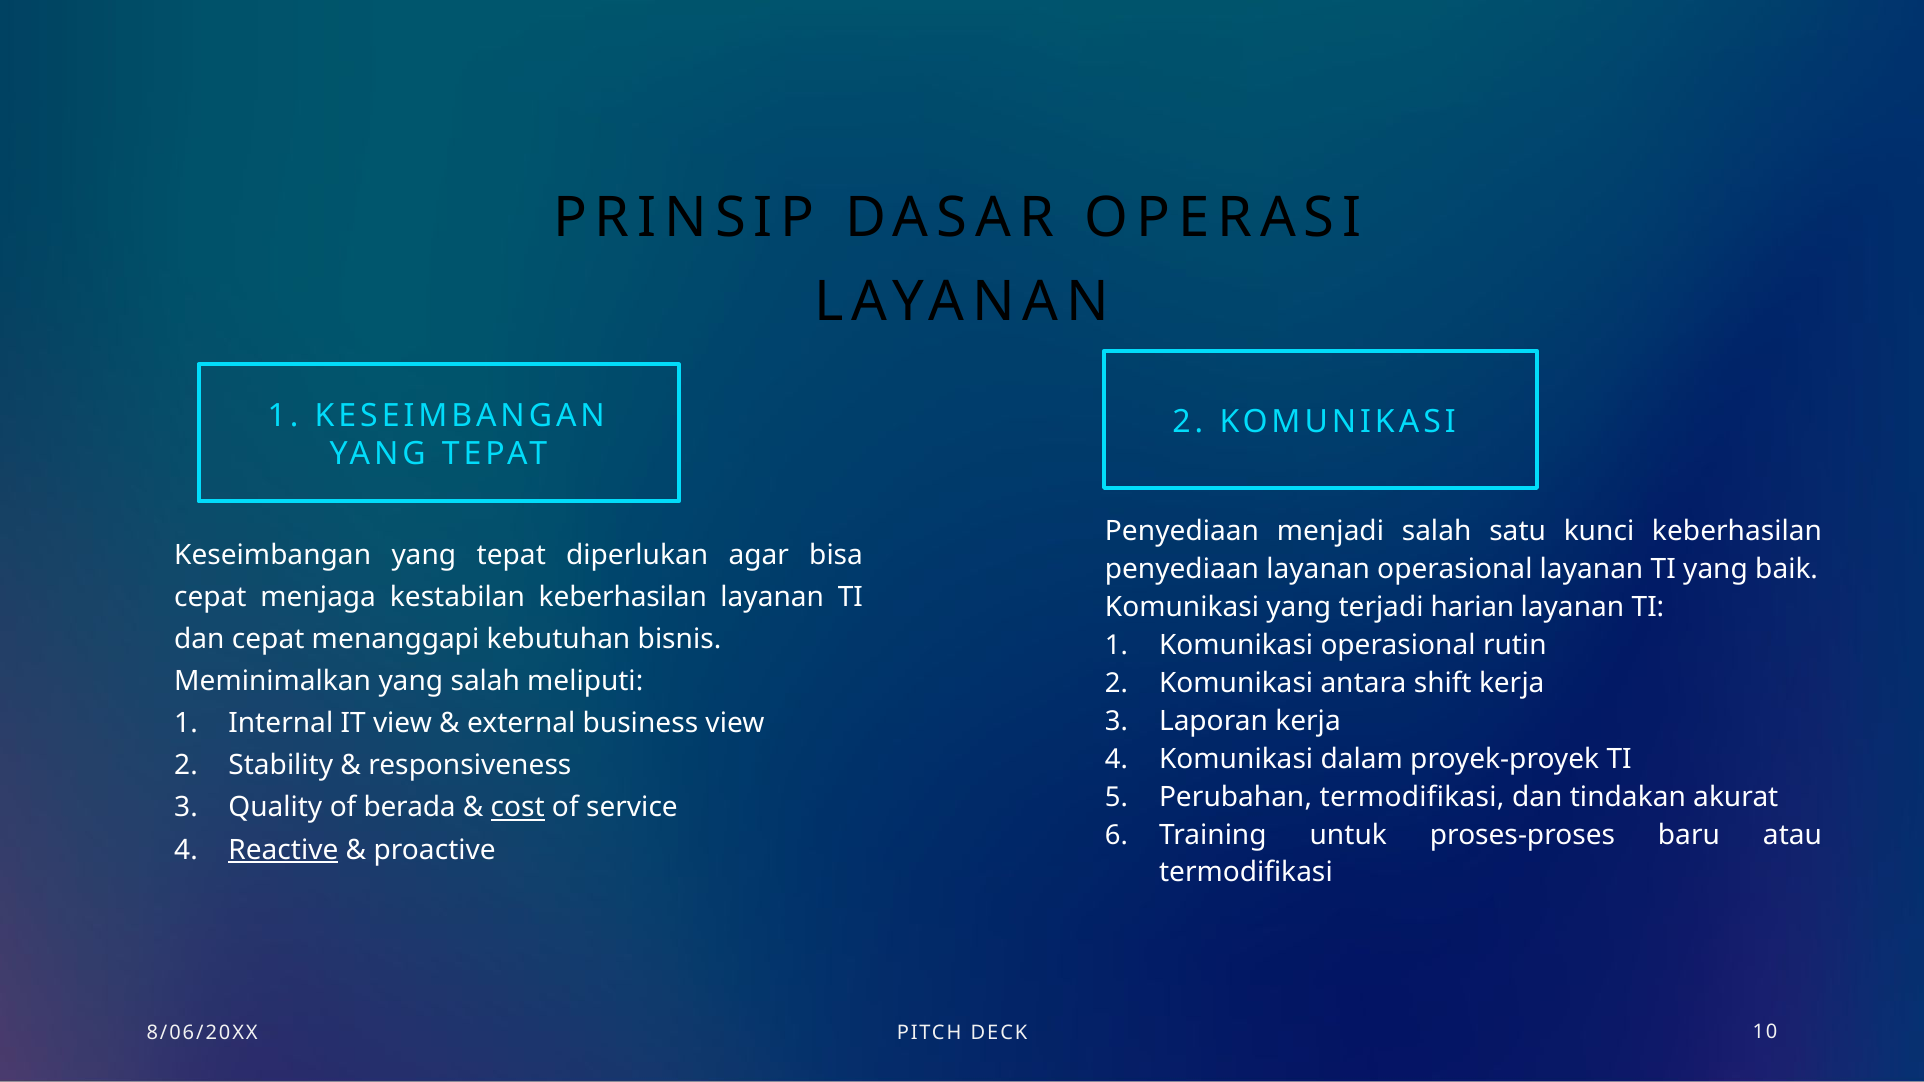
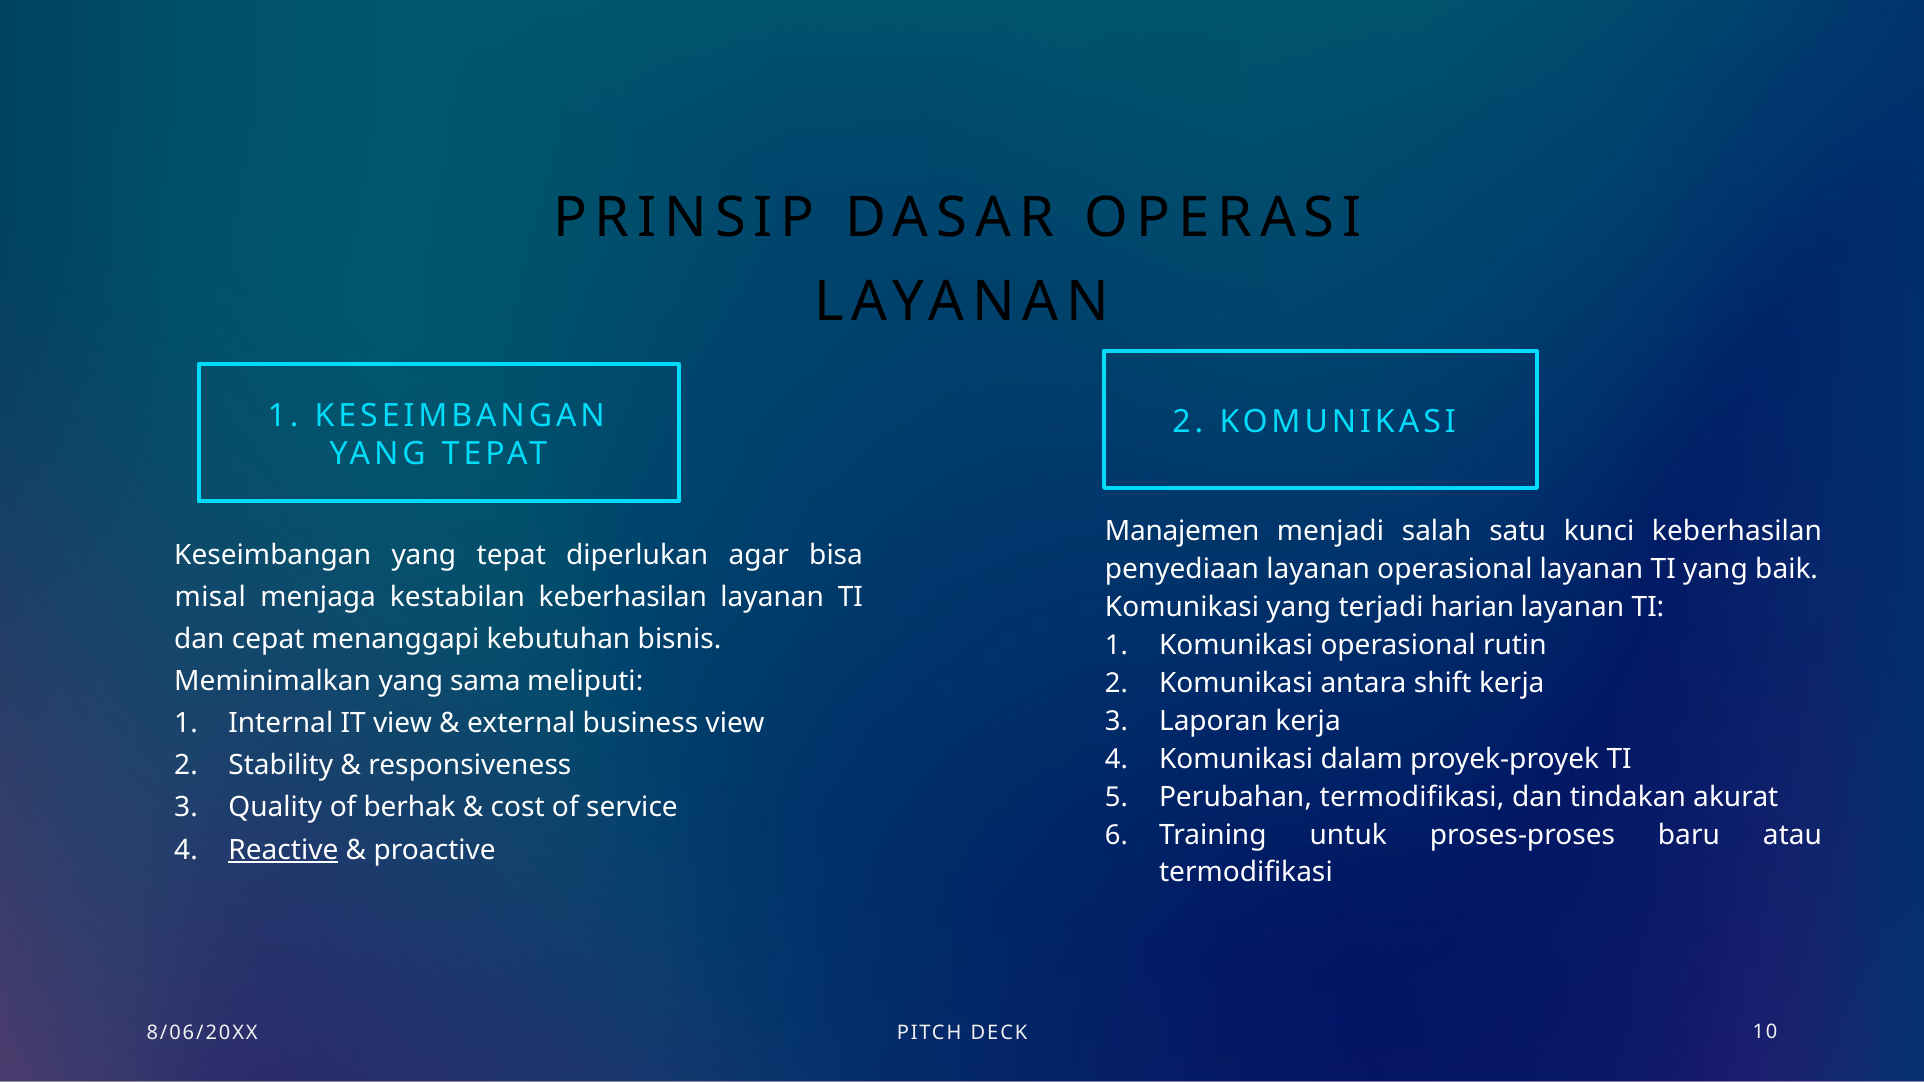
Penyediaan: Penyediaan -> Manajemen (1182, 532)
cepat: cepat -> misal (210, 597)
yang salah: salah -> sama (485, 681)
berada: berada -> berhak (410, 808)
cost underline: present -> none (518, 808)
